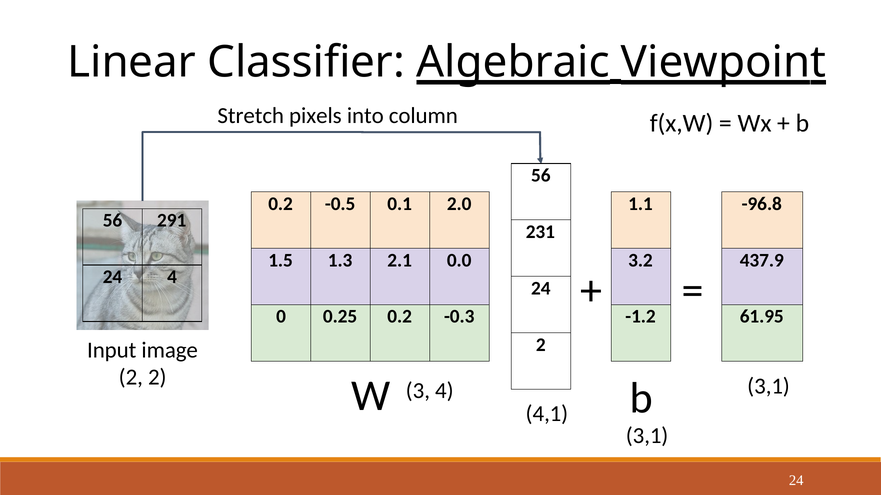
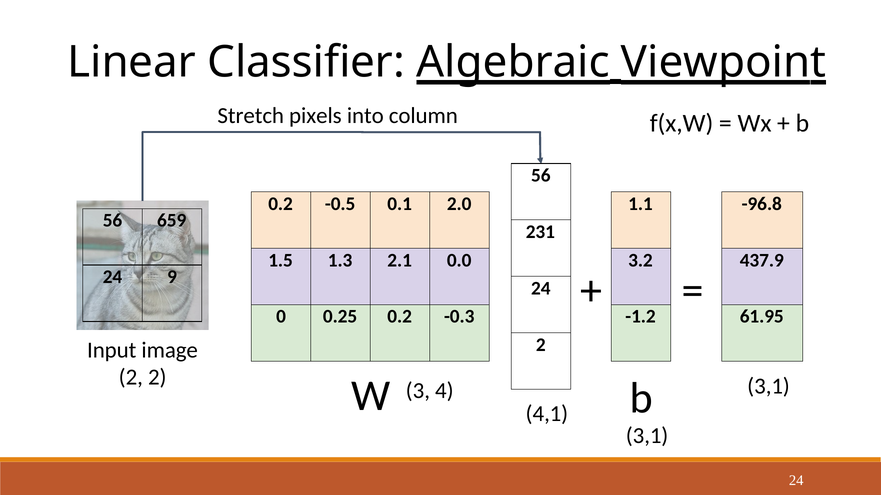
291: 291 -> 659 (172, 221)
24 4: 4 -> 9 (172, 277)
